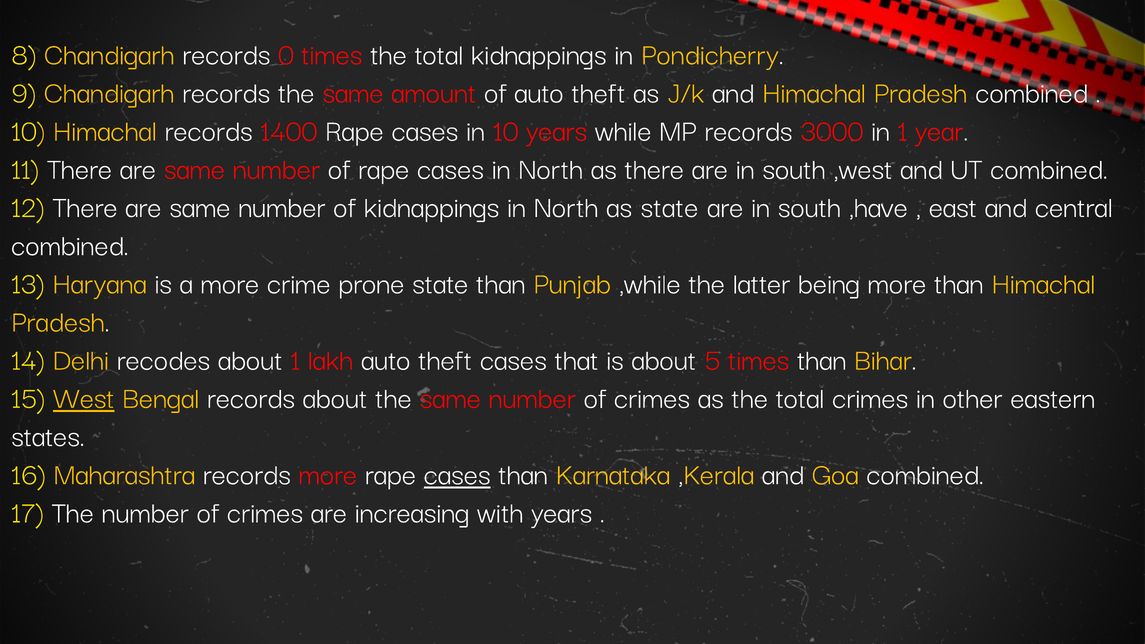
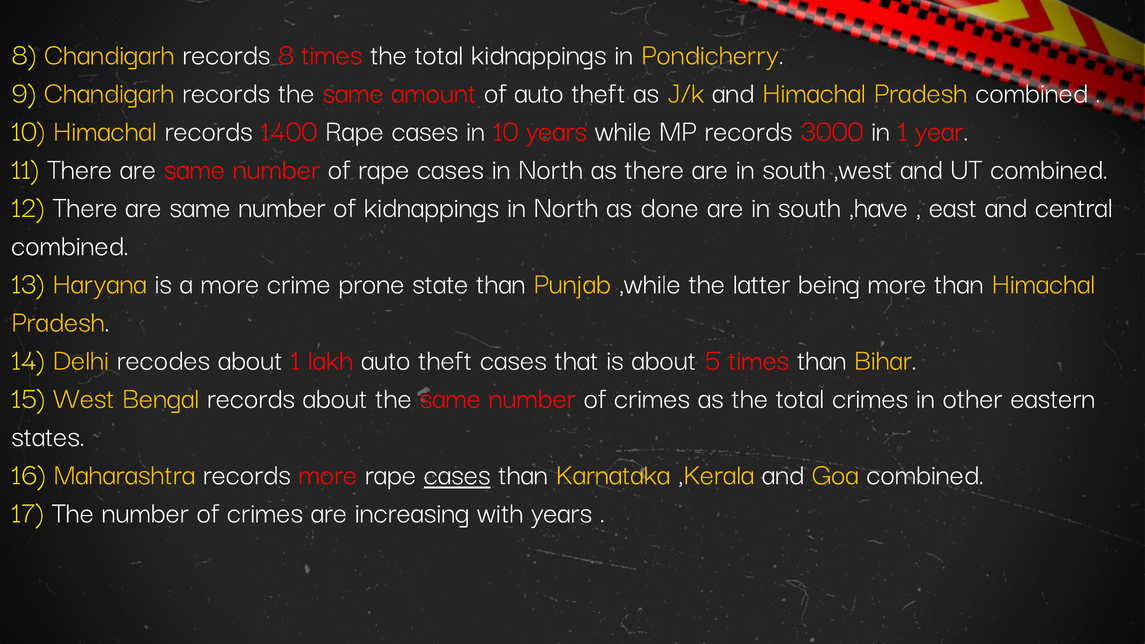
records 0: 0 -> 8 (286, 54)
as state: state -> done (669, 207)
West underline: present -> none (84, 397)
